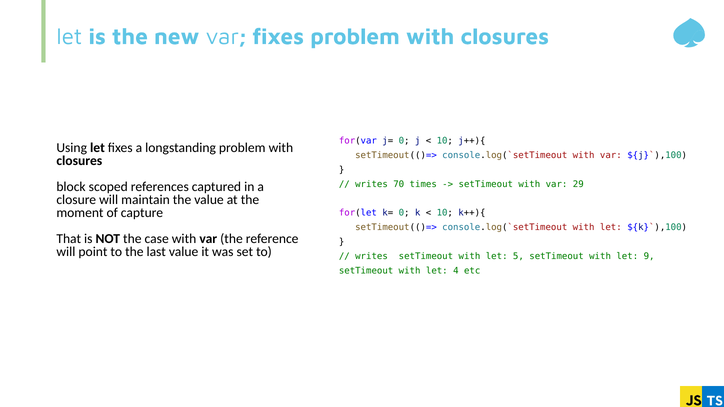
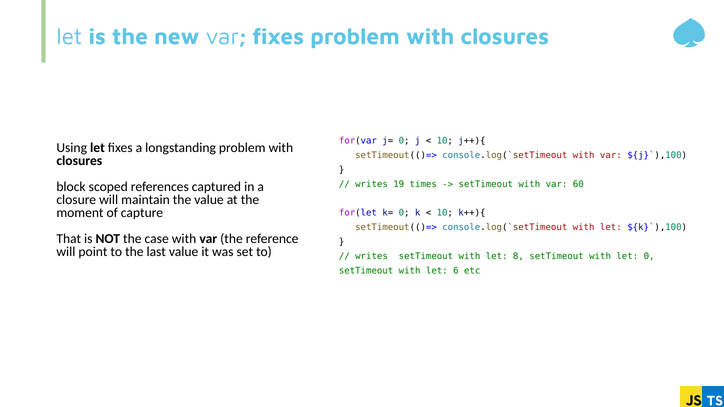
70: 70 -> 19 (399, 184)
29: 29 -> 60 (578, 184)
5: 5 -> 8 (518, 256)
let 9: 9 -> 0 (649, 256)
4: 4 -> 6 (456, 271)
